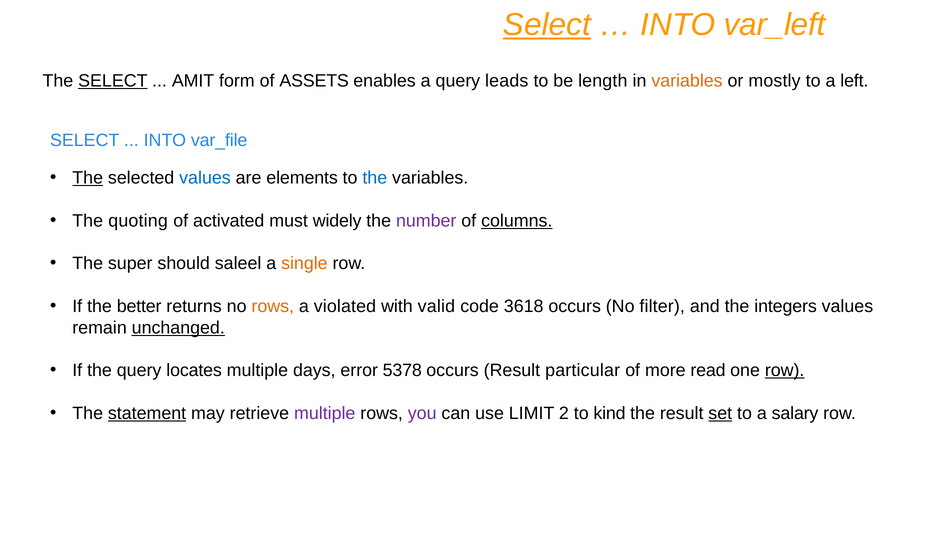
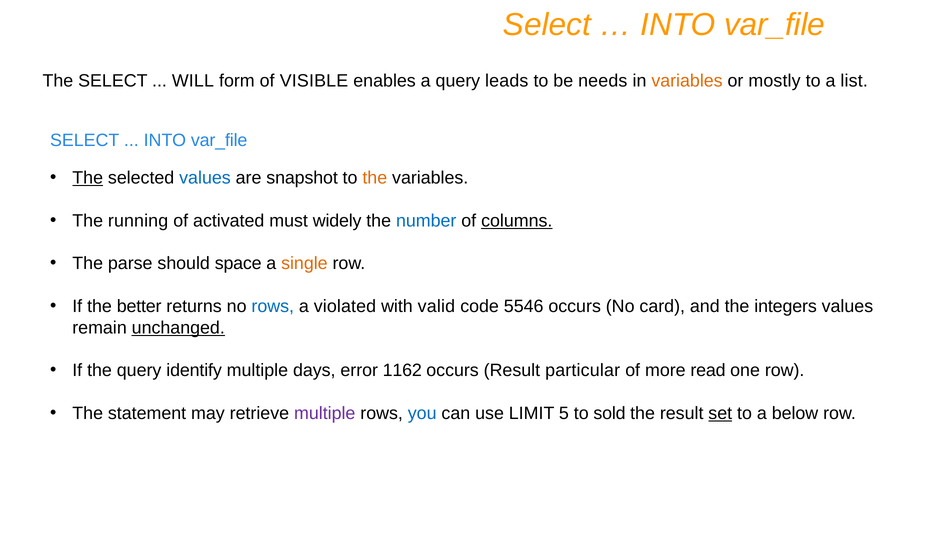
Select underline: present -> none (547, 25)
var_left: var_left -> var_file (775, 25)
SELECT underline: present -> none (113, 81)
AMIT: AMIT -> WILL (193, 81)
ASSETS: ASSETS -> VISIBLE (314, 81)
length: length -> needs (603, 81)
left: left -> list (854, 81)
elements: elements -> snapshot (302, 178)
the colour: blue -> orange (375, 178)
quoting: quoting -> running (138, 221)
number colour: purple -> blue (426, 221)
super: super -> parse (130, 263)
saleel: saleel -> space (238, 263)
rows colour: orange -> blue (273, 306)
3618: 3618 -> 5546 (524, 306)
filter: filter -> card (662, 306)
locates: locates -> identify (194, 370)
5378: 5378 -> 1162 (402, 370)
row underline: present -> none (785, 370)
statement underline: present -> none (147, 413)
you colour: purple -> blue (422, 413)
2: 2 -> 5 (564, 413)
kind: kind -> sold (610, 413)
salary: salary -> below (795, 413)
